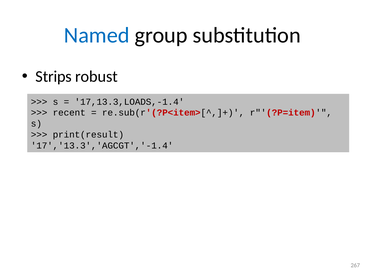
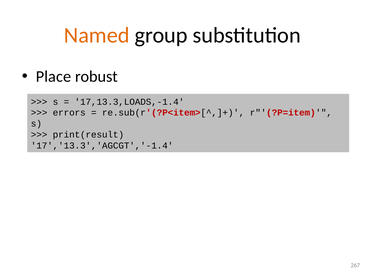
Named colour: blue -> orange (97, 35)
Strips: Strips -> Place (53, 77)
recent: recent -> errors (69, 113)
